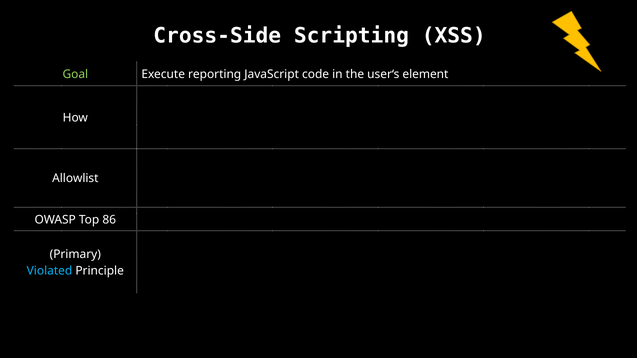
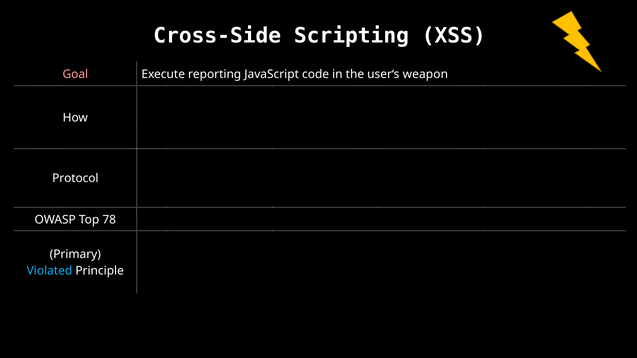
Goal colour: light green -> pink (75, 74)
element: element -> weapon (425, 74)
Allowlist: Allowlist -> Protocol (75, 179)
86: 86 -> 78 (109, 220)
